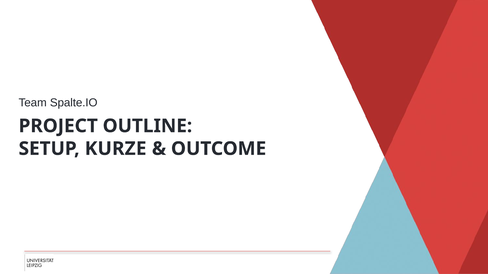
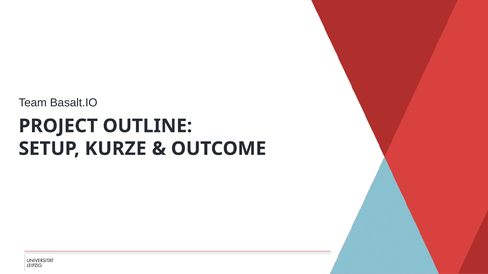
Spalte.IO: Spalte.IO -> Basalt.IO (74, 103)
